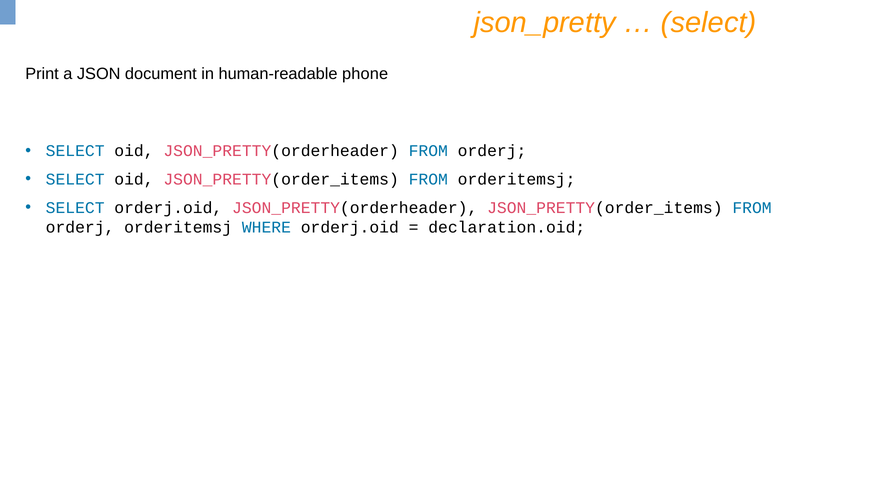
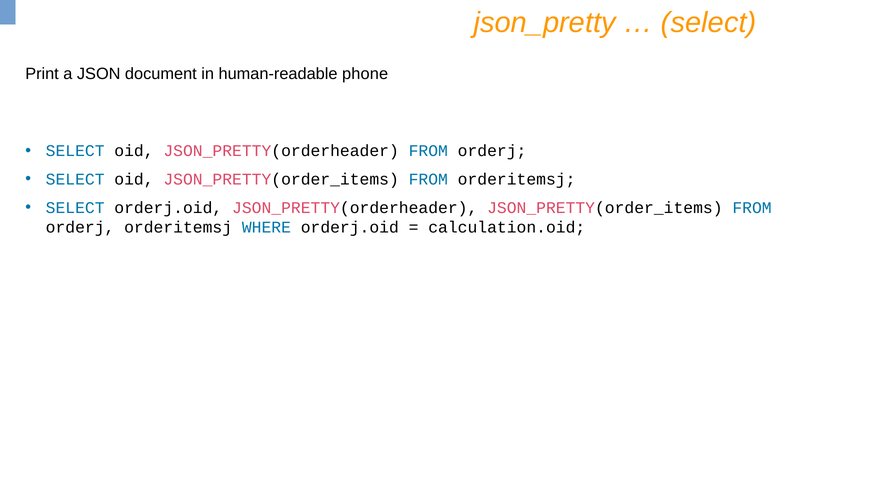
declaration.oid: declaration.oid -> calculation.oid (507, 228)
